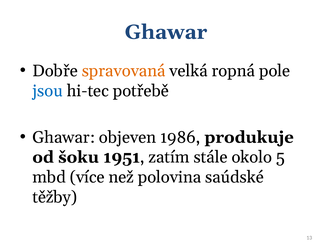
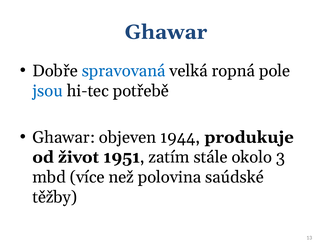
spravovaná colour: orange -> blue (124, 71)
1986: 1986 -> 1944 (180, 137)
šoku: šoku -> život (79, 157)
5: 5 -> 3 (281, 157)
